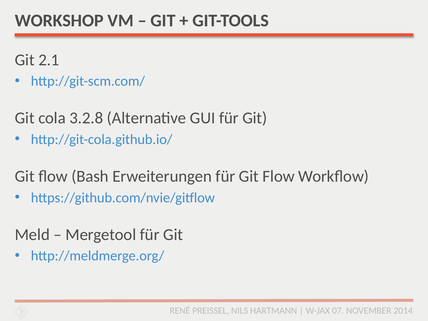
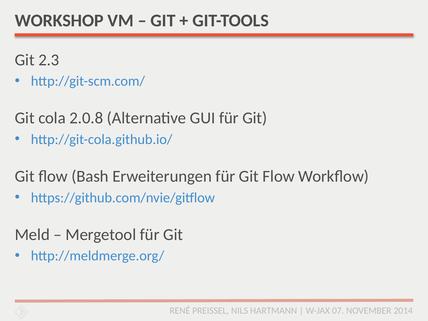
2.1: 2.1 -> 2.3 (49, 60)
3.2.8: 3.2.8 -> 2.0.8 (86, 118)
